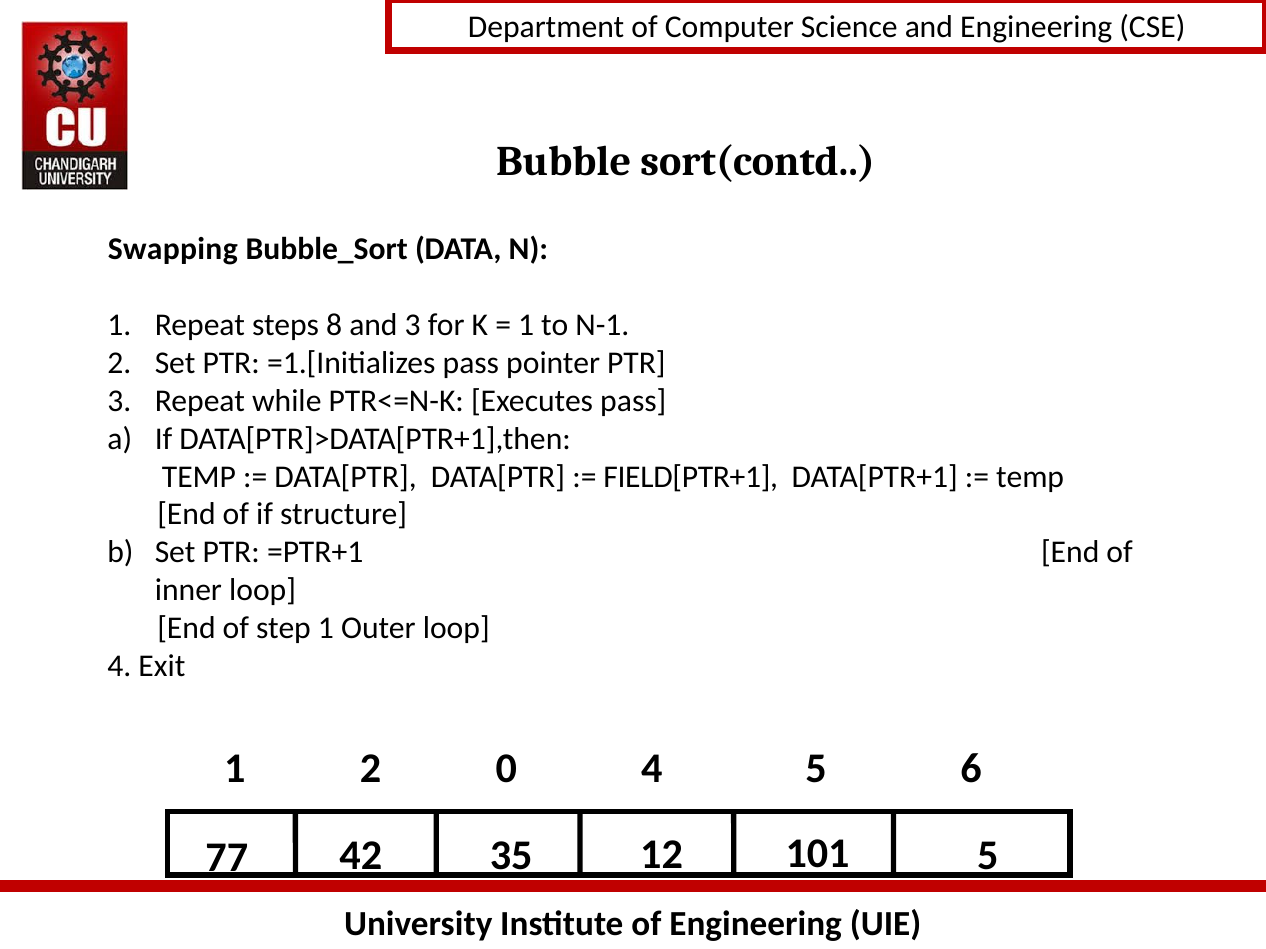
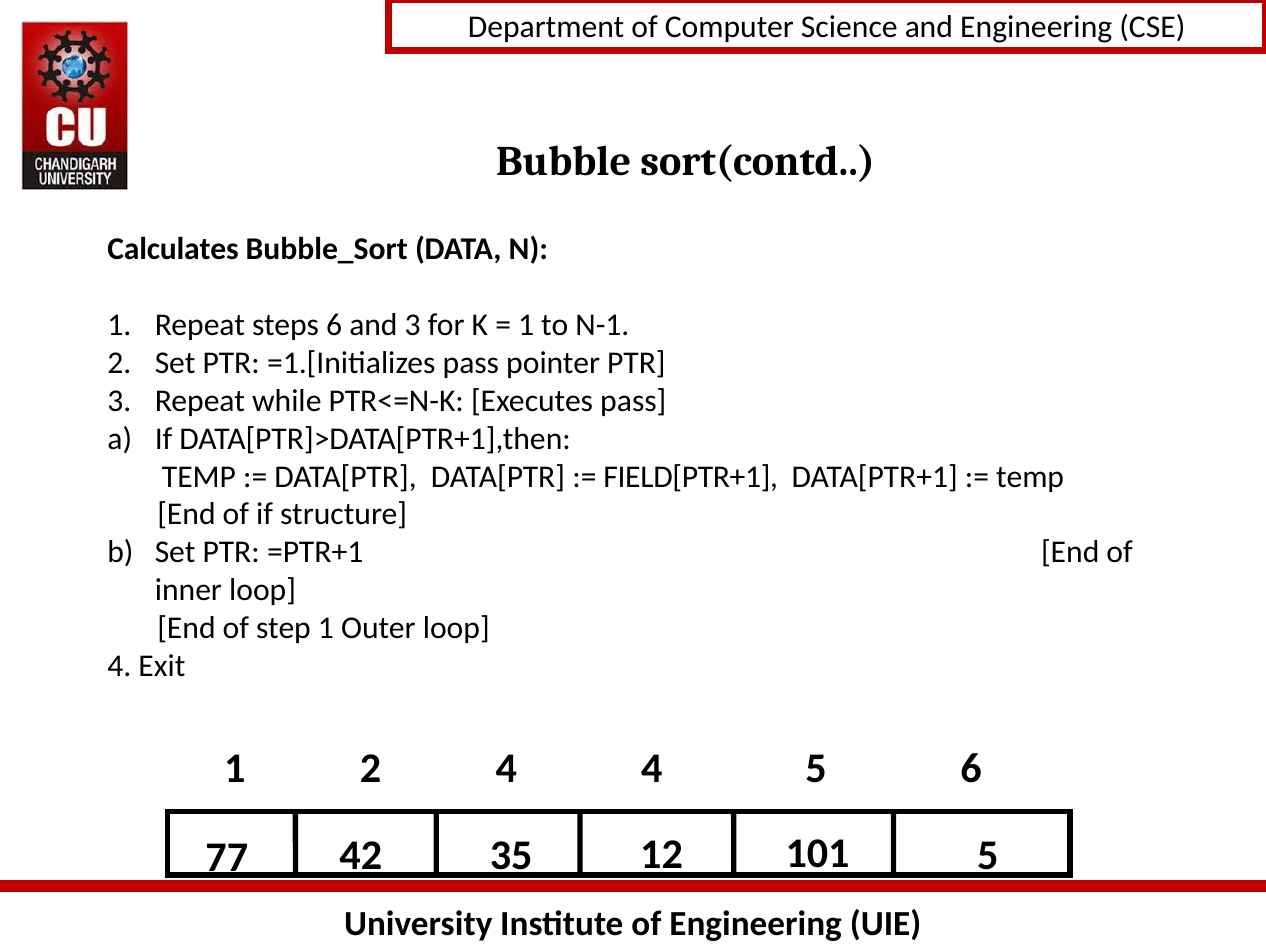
Swapping: Swapping -> Calculates (173, 249)
steps 8: 8 -> 6 (334, 325)
2 0: 0 -> 4 (506, 768)
